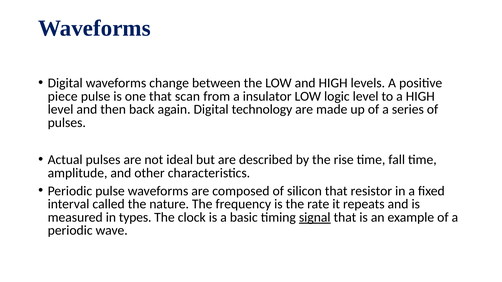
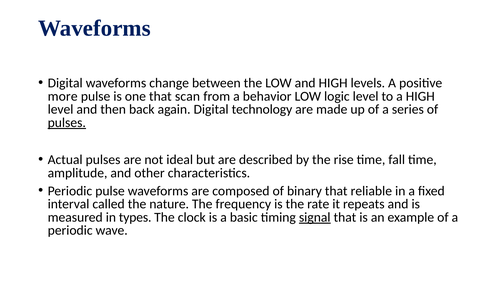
piece: piece -> more (63, 96)
insulator: insulator -> behavior (267, 96)
pulses underline: none -> present (67, 123)
silicon: silicon -> binary (304, 191)
resistor: resistor -> reliable (371, 191)
